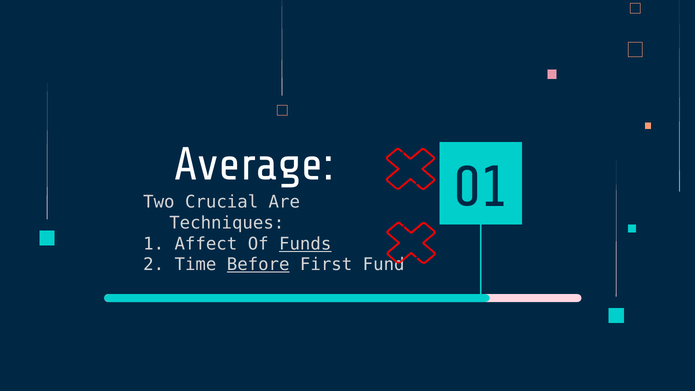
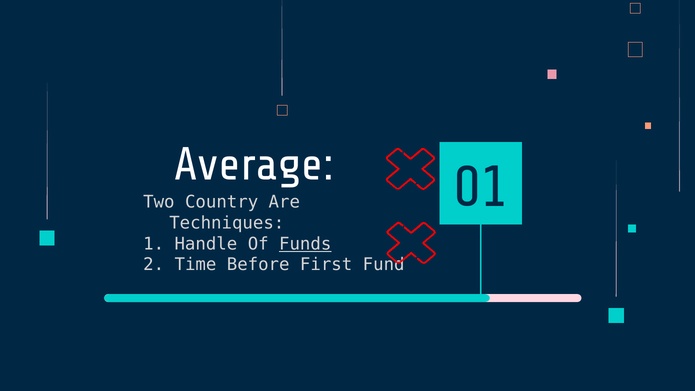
Crucial: Crucial -> Country (222, 202)
Affect: Affect -> Handle (206, 244)
Before underline: present -> none (258, 265)
